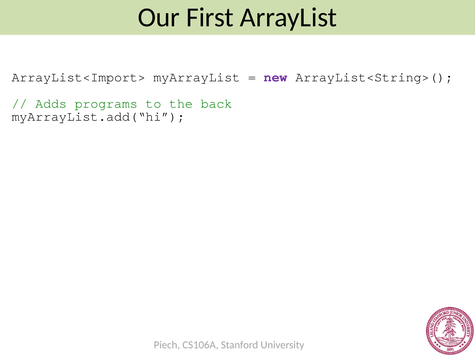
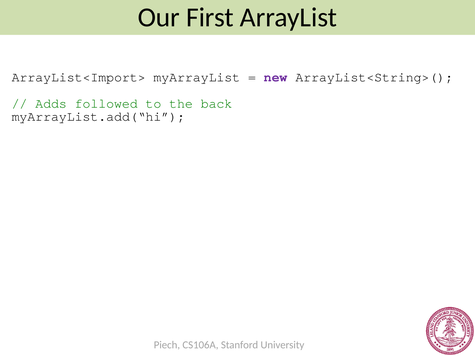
programs: programs -> followed (106, 103)
